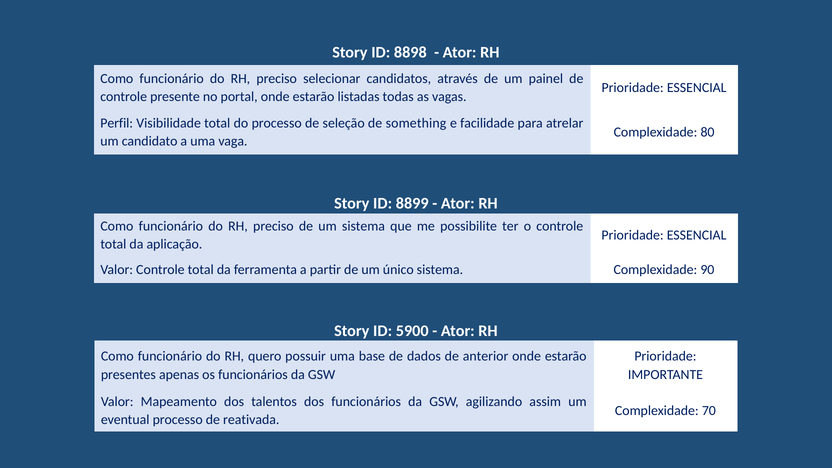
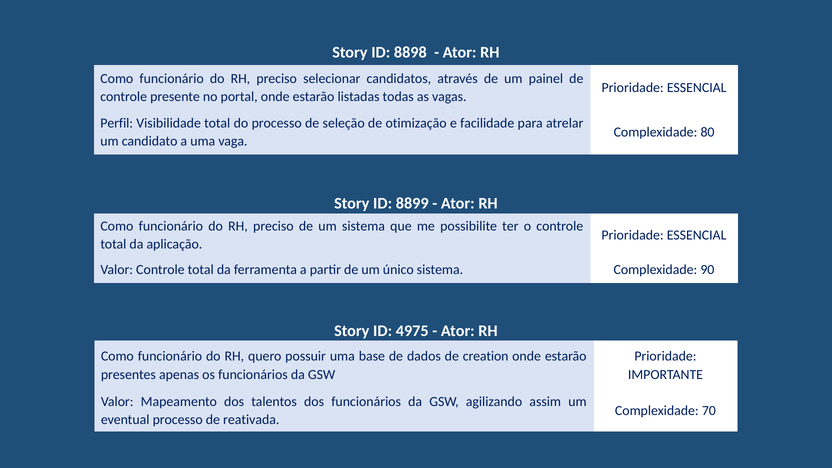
something: something -> otimização (416, 123)
5900: 5900 -> 4975 (412, 331)
anterior: anterior -> creation (486, 356)
